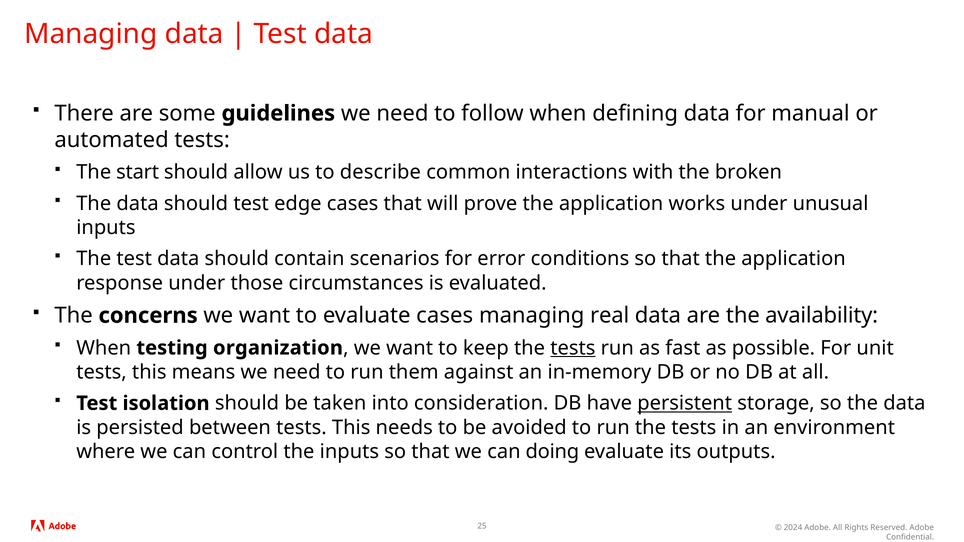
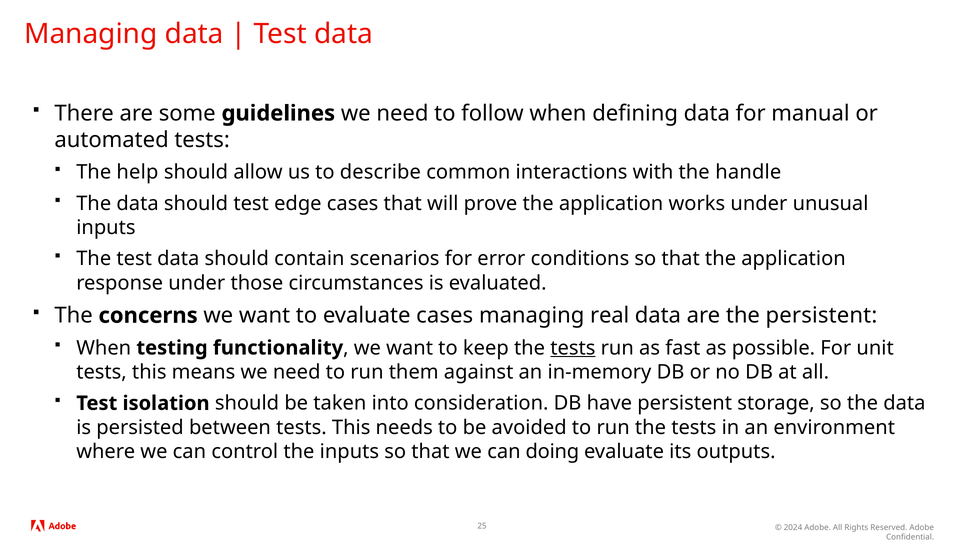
start: start -> help (137, 172)
broken: broken -> handle (748, 172)
the availability: availability -> persistent (821, 316)
organization: organization -> functionality (278, 348)
persistent underline: present -> none (685, 404)
